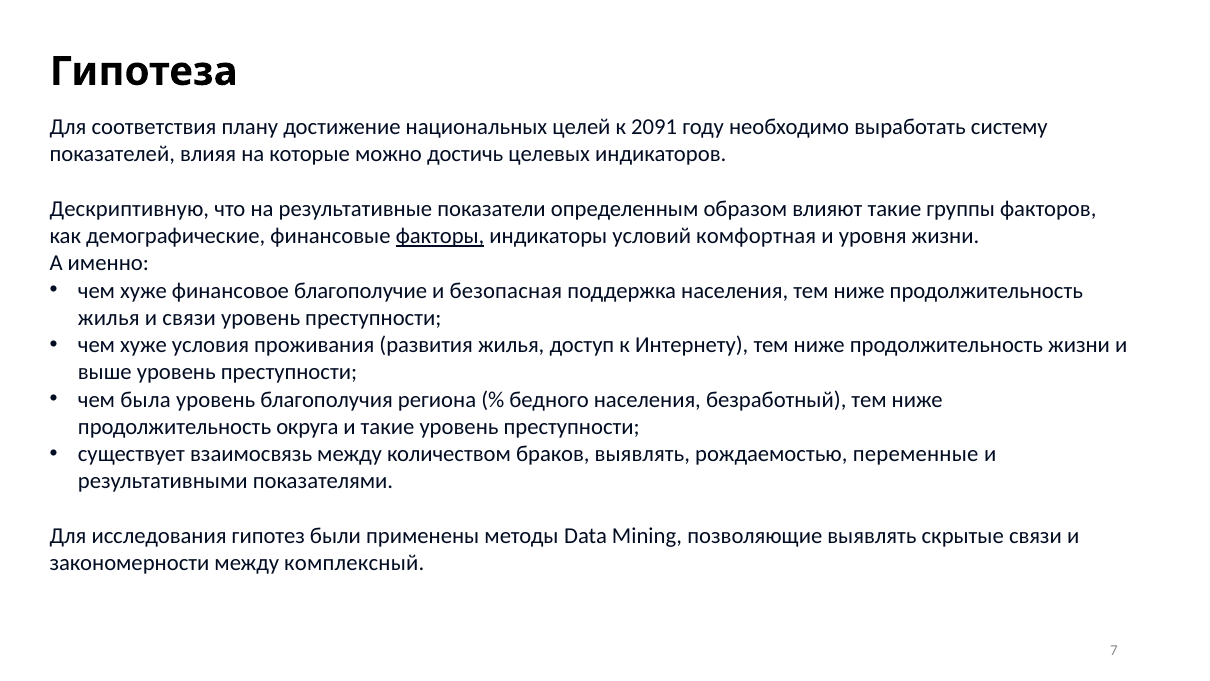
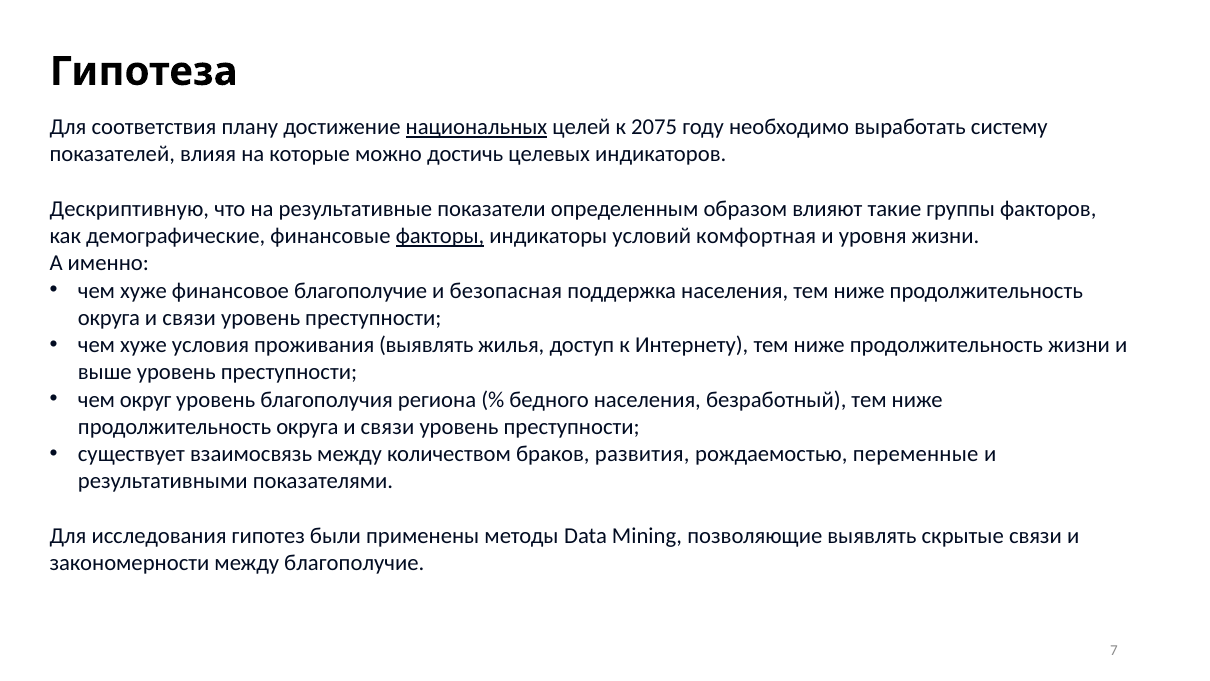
национальных underline: none -> present (477, 127)
2091: 2091 -> 2075 (654, 127)
жилья: жилья -> округа (109, 318)
проживания развития: развития -> выявлять (426, 345)
была: была -> округ (146, 399)
такие: такие -> связи (387, 427)
браков выявлять: выявлять -> развития (642, 454)
между комплексный: комплексный -> благополучие (354, 563)
